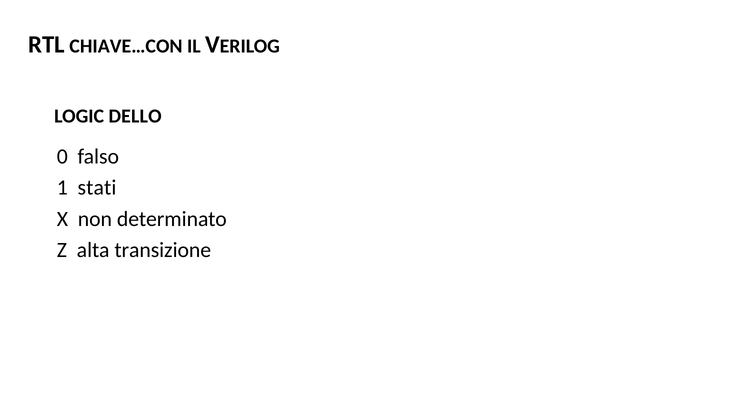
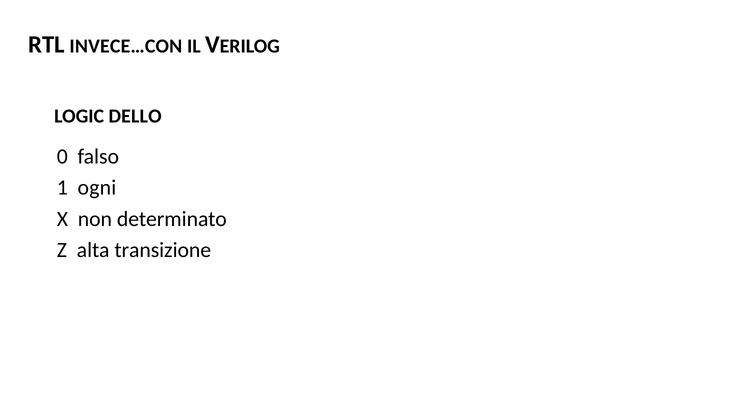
CHIAVE…CON: CHIAVE…CON -> INVECE…CON (126, 46)
stati: stati -> ogni (97, 188)
